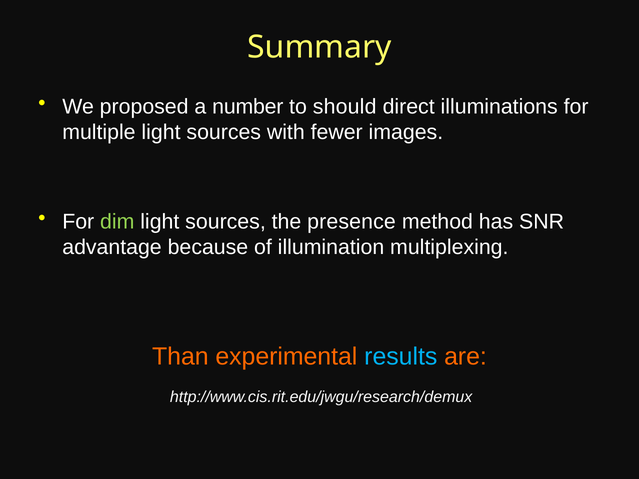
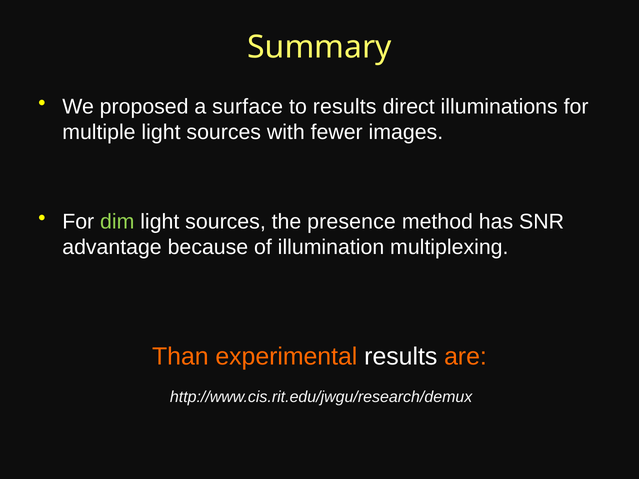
number: number -> surface (248, 107)
to should: should -> results (345, 107)
results colour: light blue -> white (401, 357)
